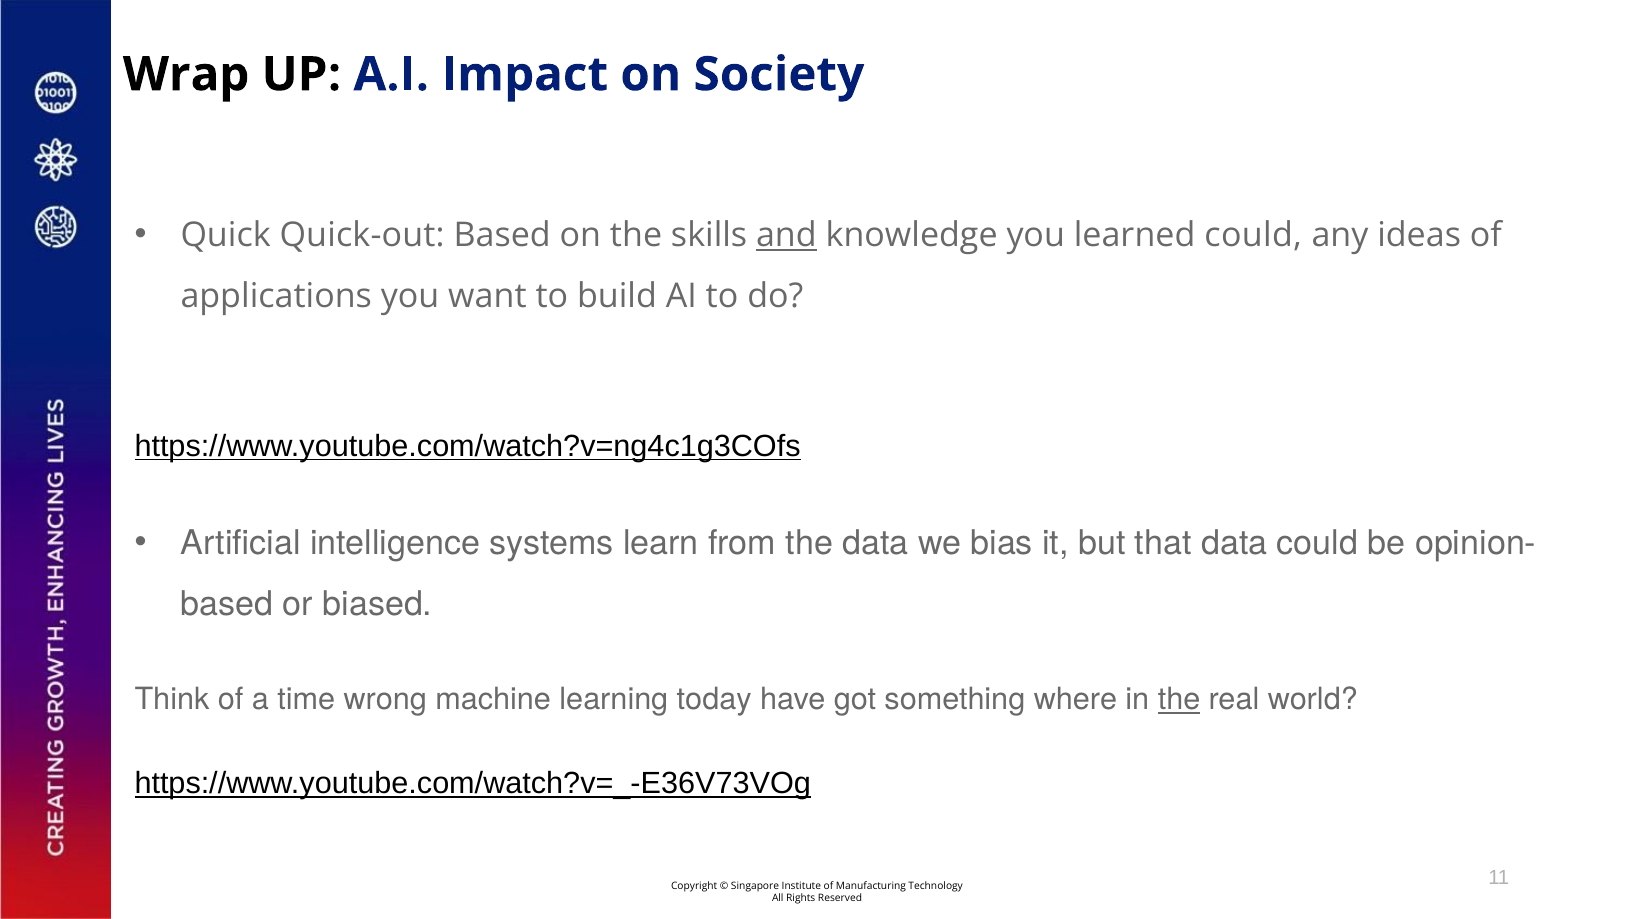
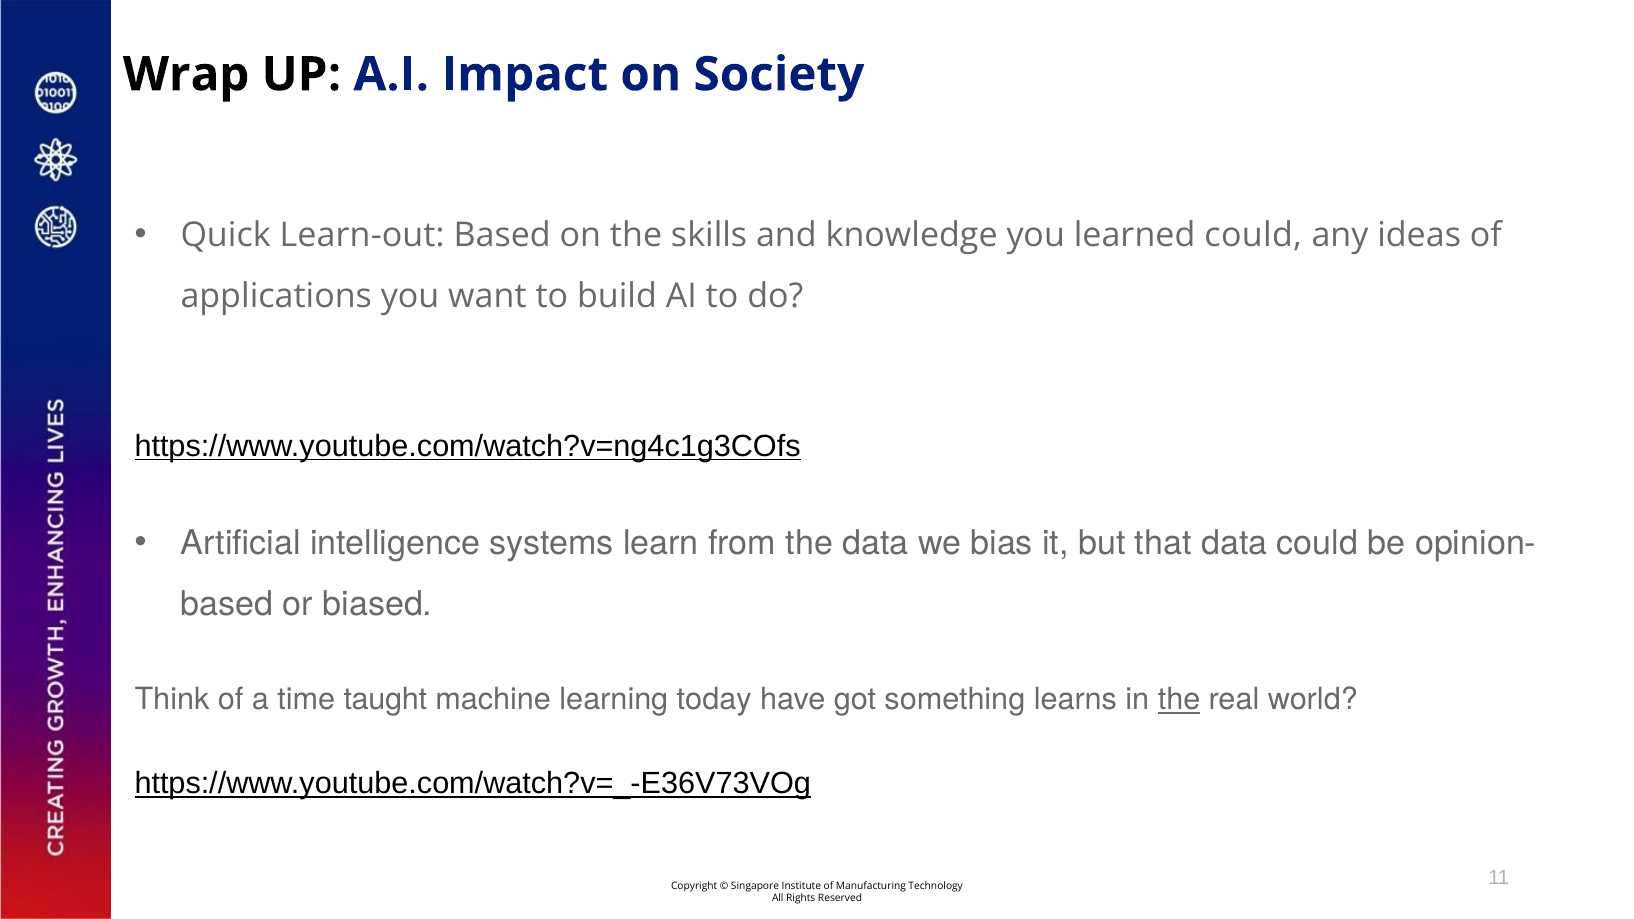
Quick-out: Quick-out -> Learn-out (362, 235)
and underline: present -> none (786, 235)
wrong: wrong -> taught (385, 700)
where: where -> learns (1075, 700)
